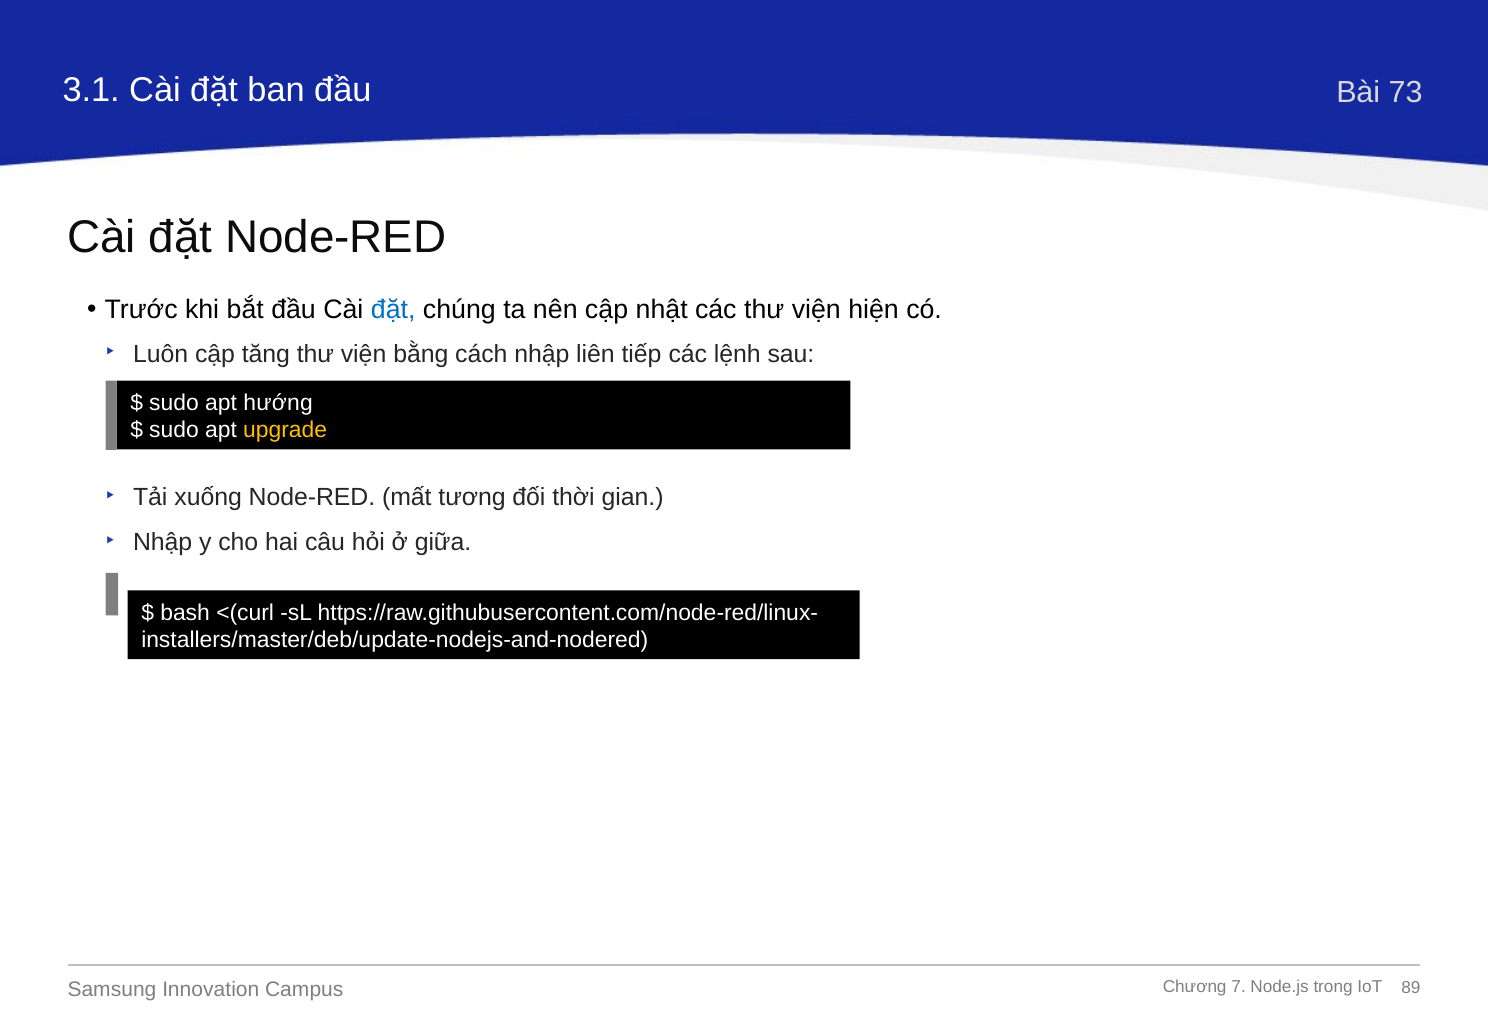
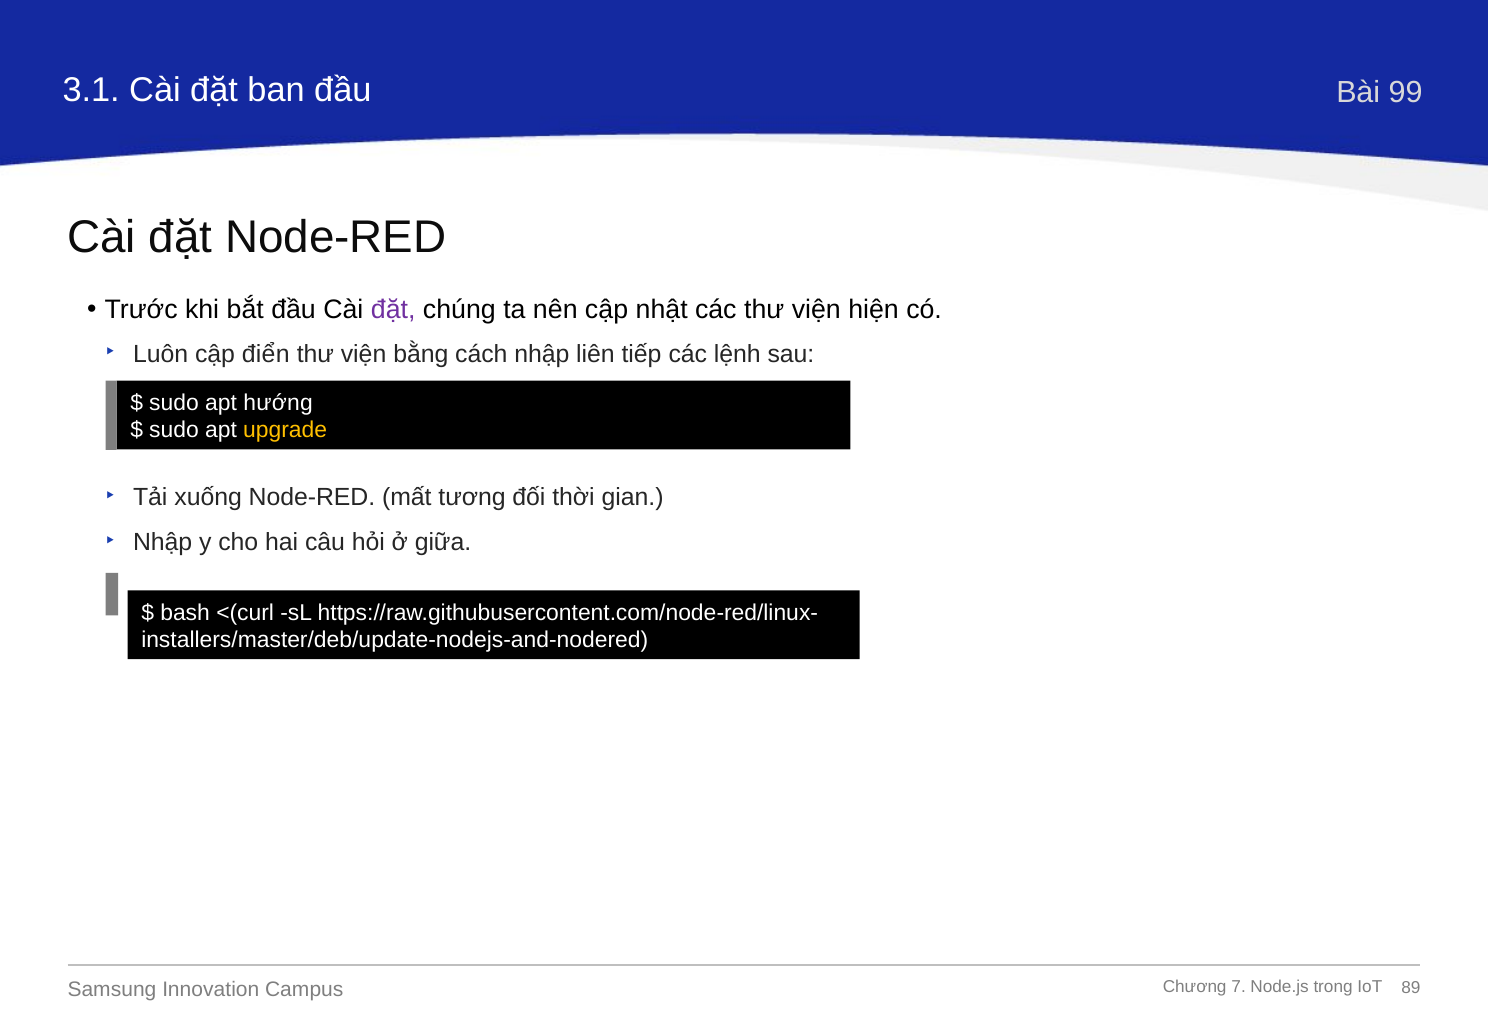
73: 73 -> 99 (1406, 93)
đặt colour: blue -> purple (393, 310)
tăng: tăng -> điển (266, 354)
